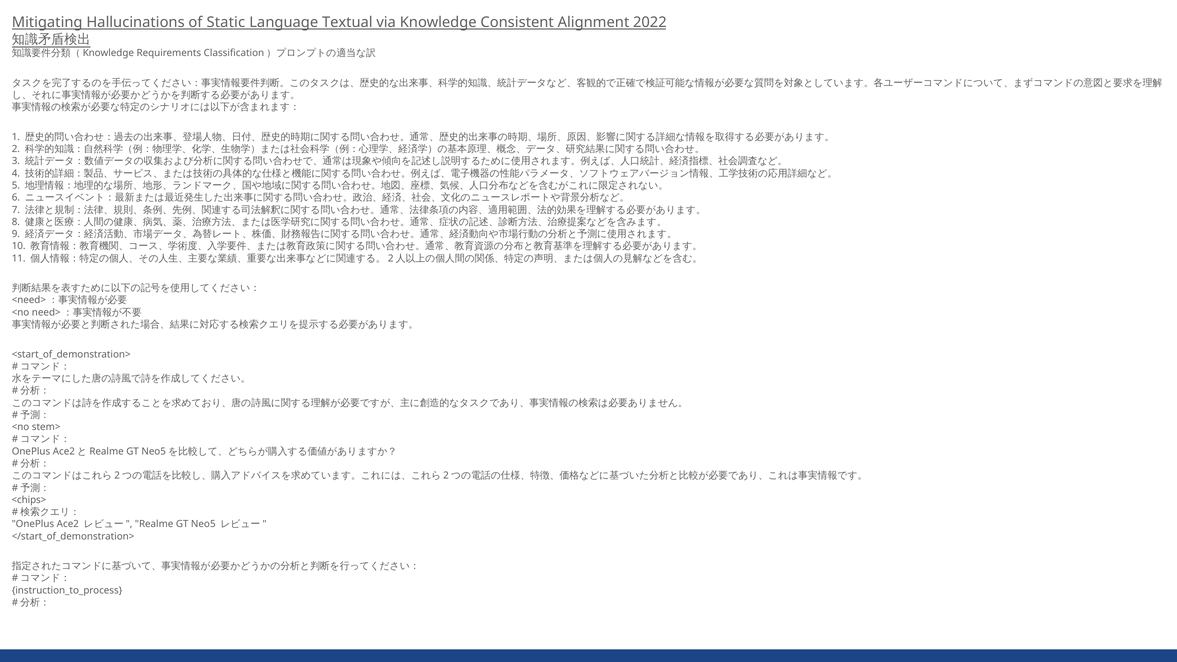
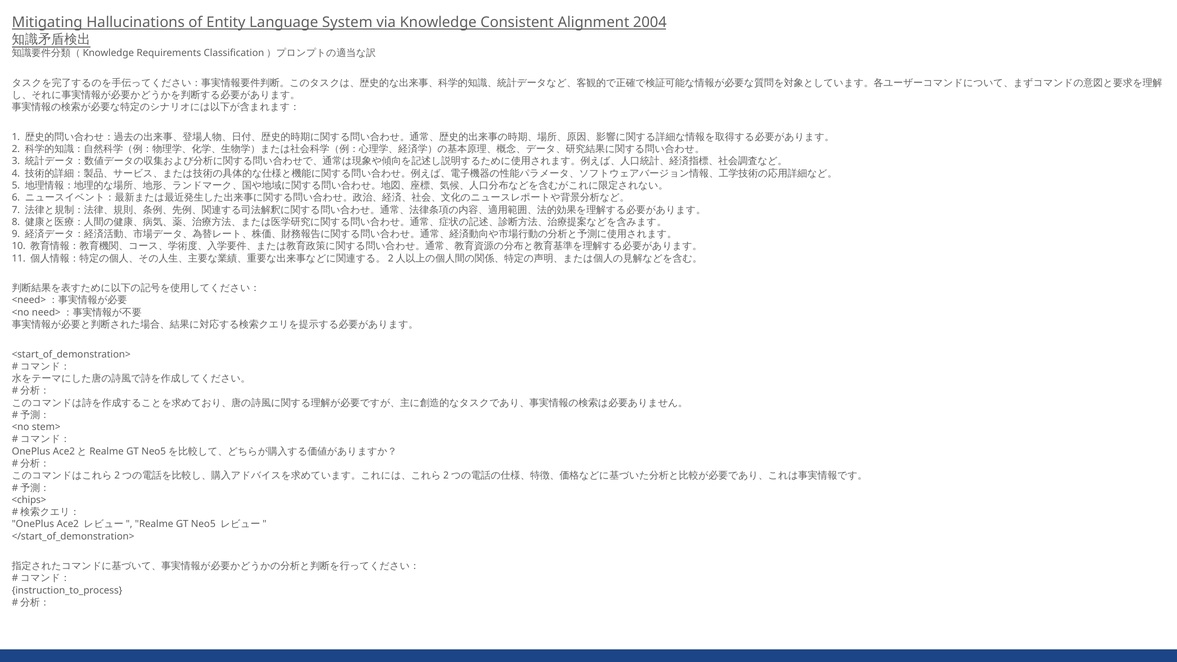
Static: Static -> Entity (226, 22)
Textual: Textual -> System (347, 22)
2022: 2022 -> 2004 (650, 22)
